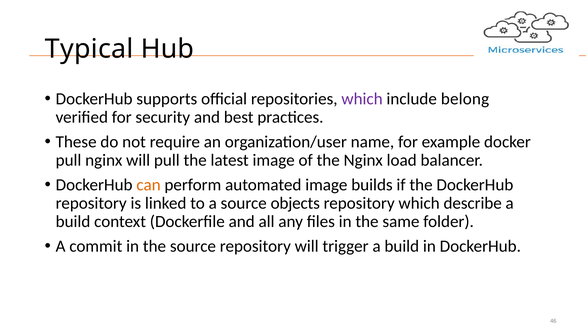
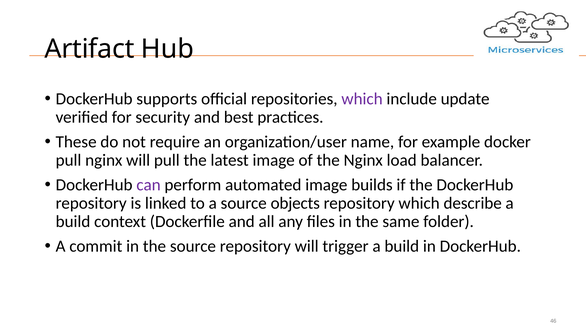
Typical: Typical -> Artifact (89, 49)
belong: belong -> update (465, 99)
can colour: orange -> purple (149, 185)
